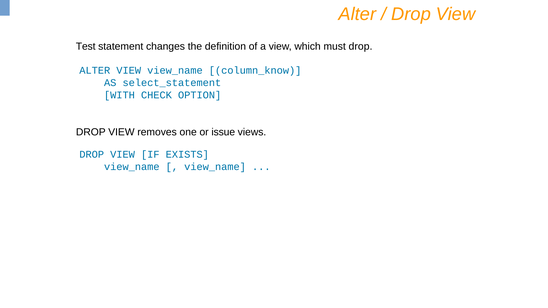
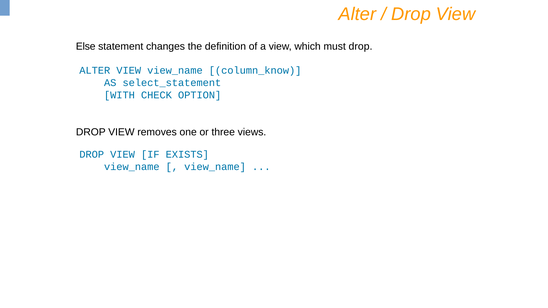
Test: Test -> Else (86, 47)
issue: issue -> three (223, 132)
